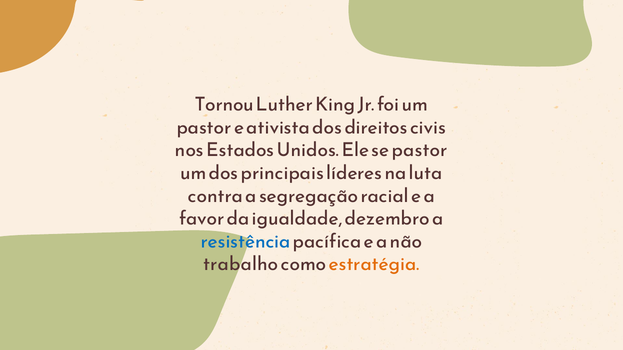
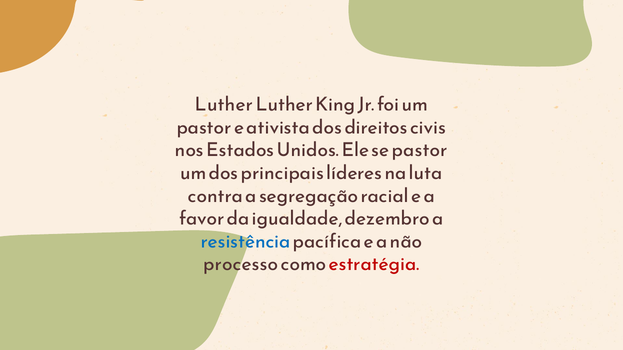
Tornou: Tornou -> Luther (224, 105)
trabalho: trabalho -> processo (241, 265)
estratégia colour: orange -> red (374, 265)
